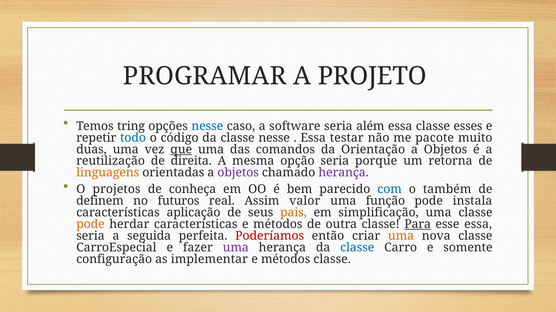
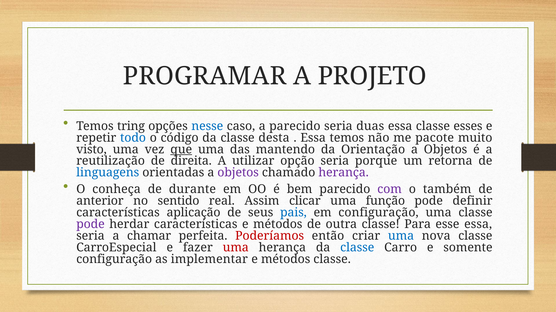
a software: software -> parecido (295, 126)
além: além -> duas (370, 126)
classe nesse: nesse -> desta (274, 138)
Essa testar: testar -> temos (347, 138)
duas: duas -> visto (92, 150)
comandos: comandos -> mantendo (285, 150)
mesma: mesma -> utilizar (253, 161)
linguagens colour: orange -> blue (108, 173)
projetos: projetos -> conheça (117, 190)
conheça: conheça -> durante (192, 190)
com colour: blue -> purple (390, 190)
definem: definem -> anterior (100, 201)
futuros: futuros -> sentido (179, 201)
valor: valor -> clicar (305, 201)
instala: instala -> definir (473, 201)
pais colour: orange -> blue (293, 213)
em simplificação: simplificação -> configuração (379, 213)
pode colour: orange -> purple (90, 225)
Para underline: present -> none (418, 225)
seguida: seguida -> chamar (149, 236)
uma colour: orange -> blue (401, 236)
uma colour: purple -> red (236, 248)
